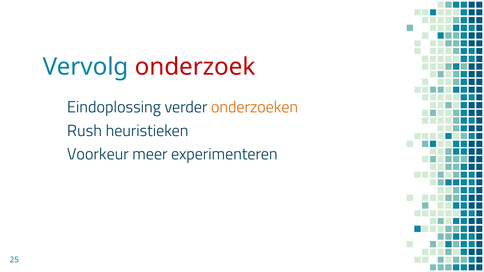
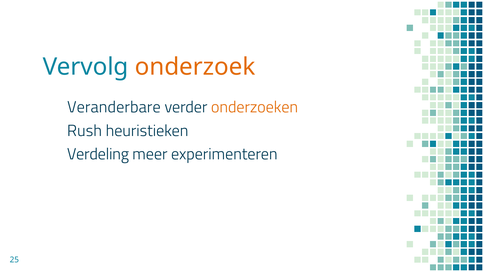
onderzoek colour: red -> orange (195, 67)
Eindoplossing: Eindoplossing -> Veranderbare (114, 107)
Voorkeur: Voorkeur -> Verdeling (98, 154)
